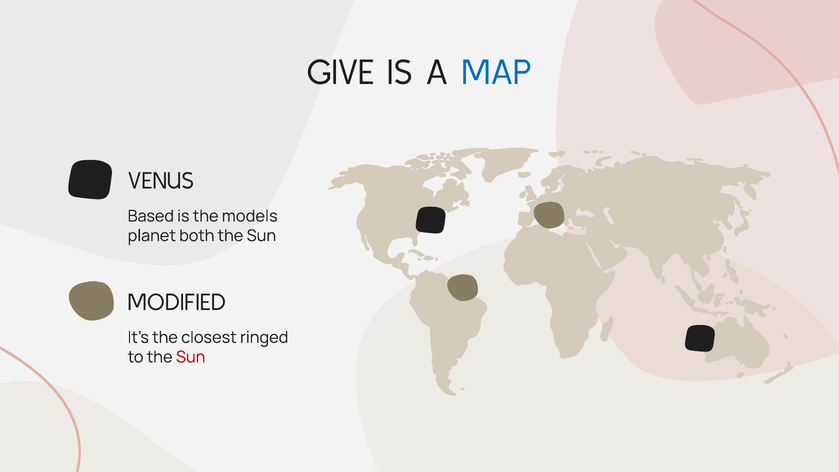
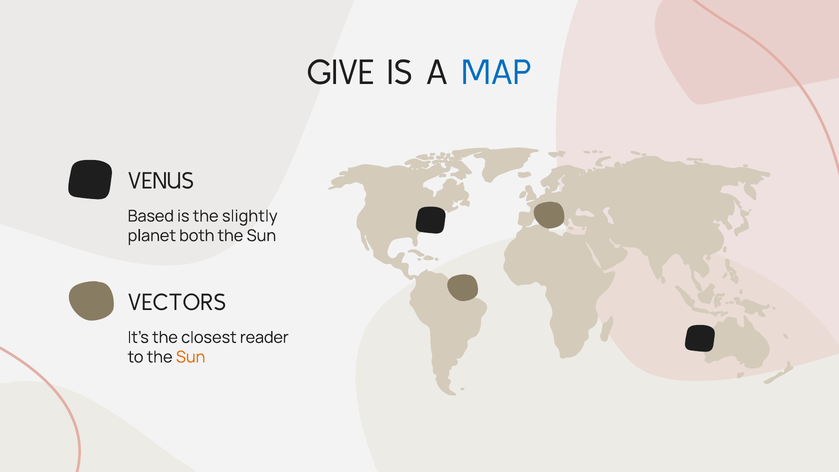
models: models -> slightly (250, 216)
MODIFIED: MODIFIED -> VECTORS (177, 303)
ringed: ringed -> reader (264, 337)
Sun colour: red -> orange (191, 357)
